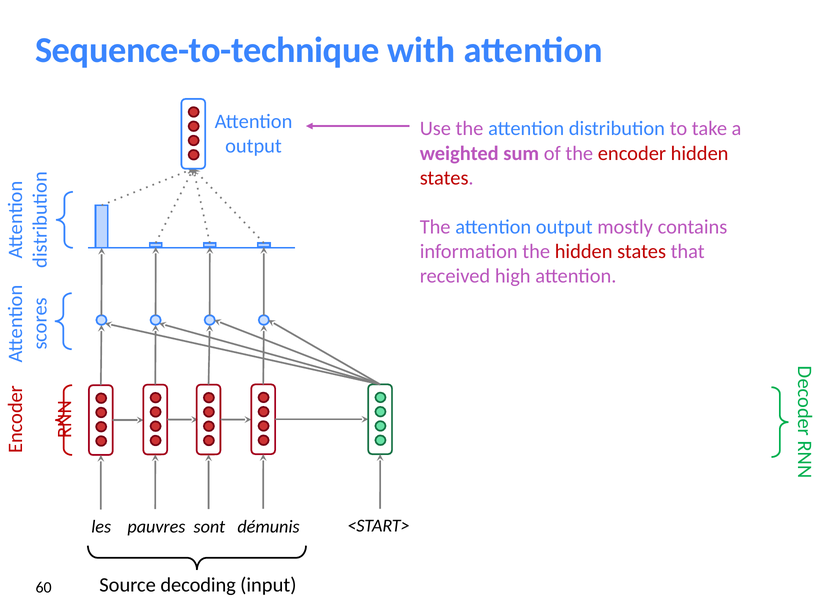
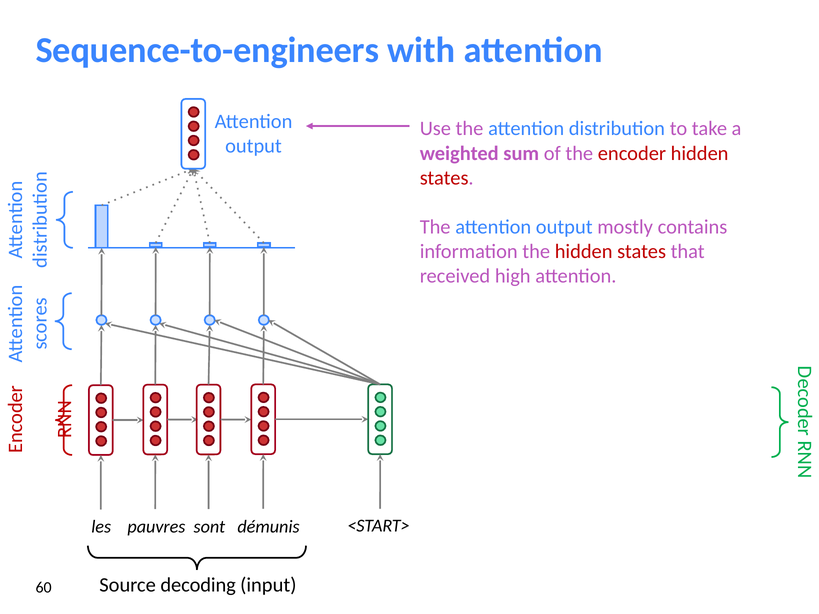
Sequence-to-technique: Sequence-to-technique -> Sequence-to-engineers (207, 50)
